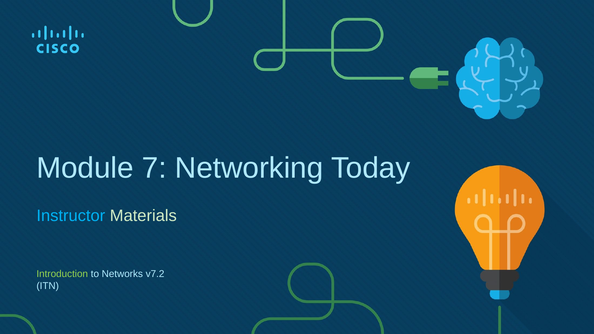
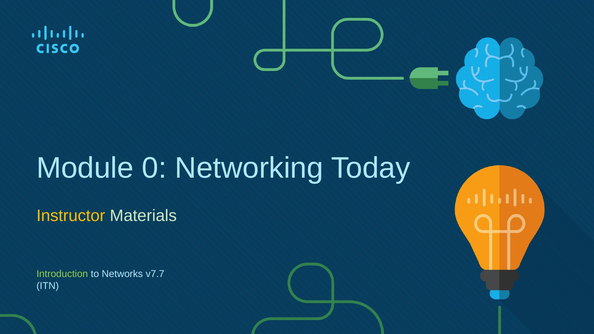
7: 7 -> 0 (154, 168)
Instructor colour: light blue -> yellow (71, 216)
v7.2: v7.2 -> v7.7 (155, 274)
